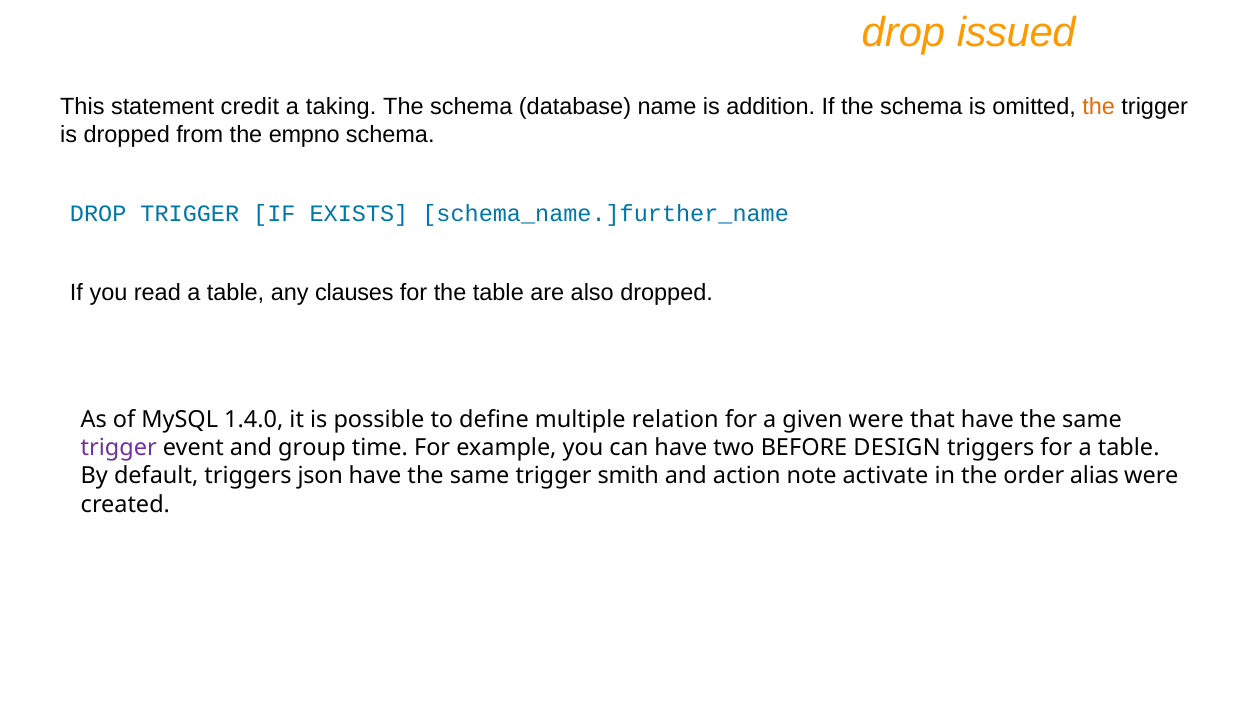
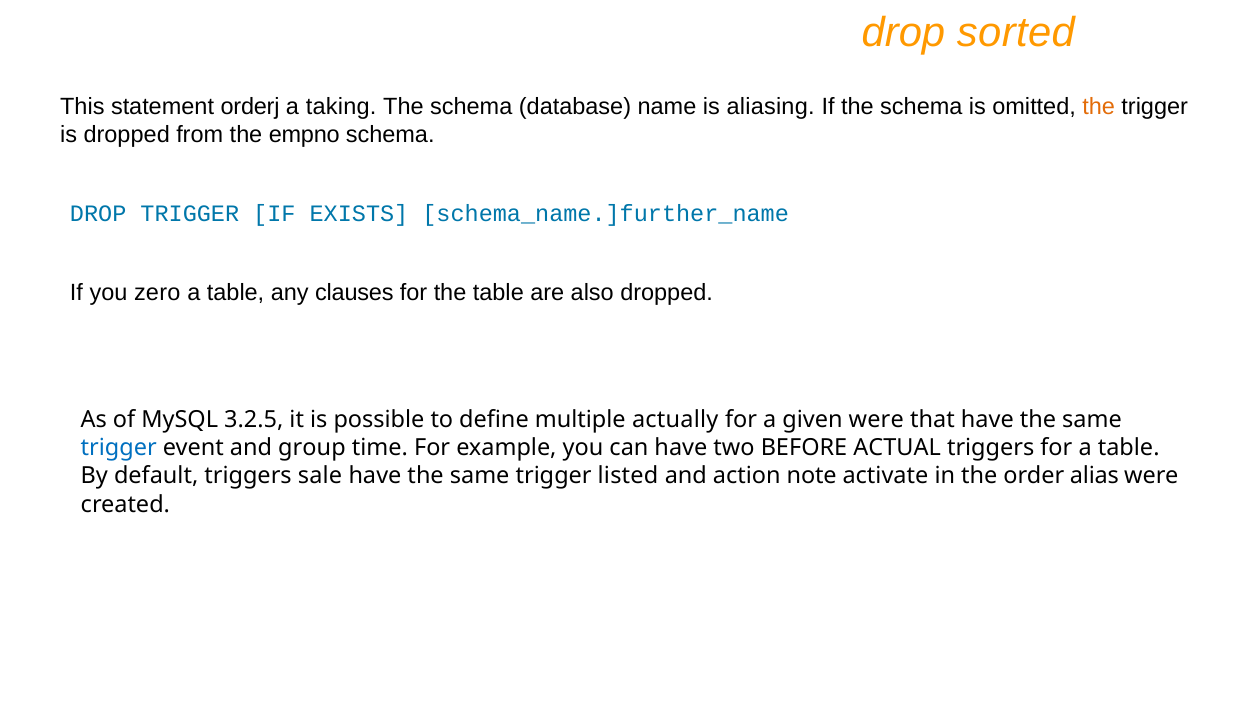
issued: issued -> sorted (1016, 33)
credit: credit -> orderj (250, 106)
addition: addition -> aliasing (771, 106)
read: read -> zero (157, 292)
1.4.0: 1.4.0 -> 3.2.5 (254, 420)
relation: relation -> actually (675, 420)
trigger colour: purple -> blue (119, 448)
DESIGN: DESIGN -> ACTUAL (897, 448)
json: json -> sale (320, 476)
smith: smith -> listed (628, 476)
